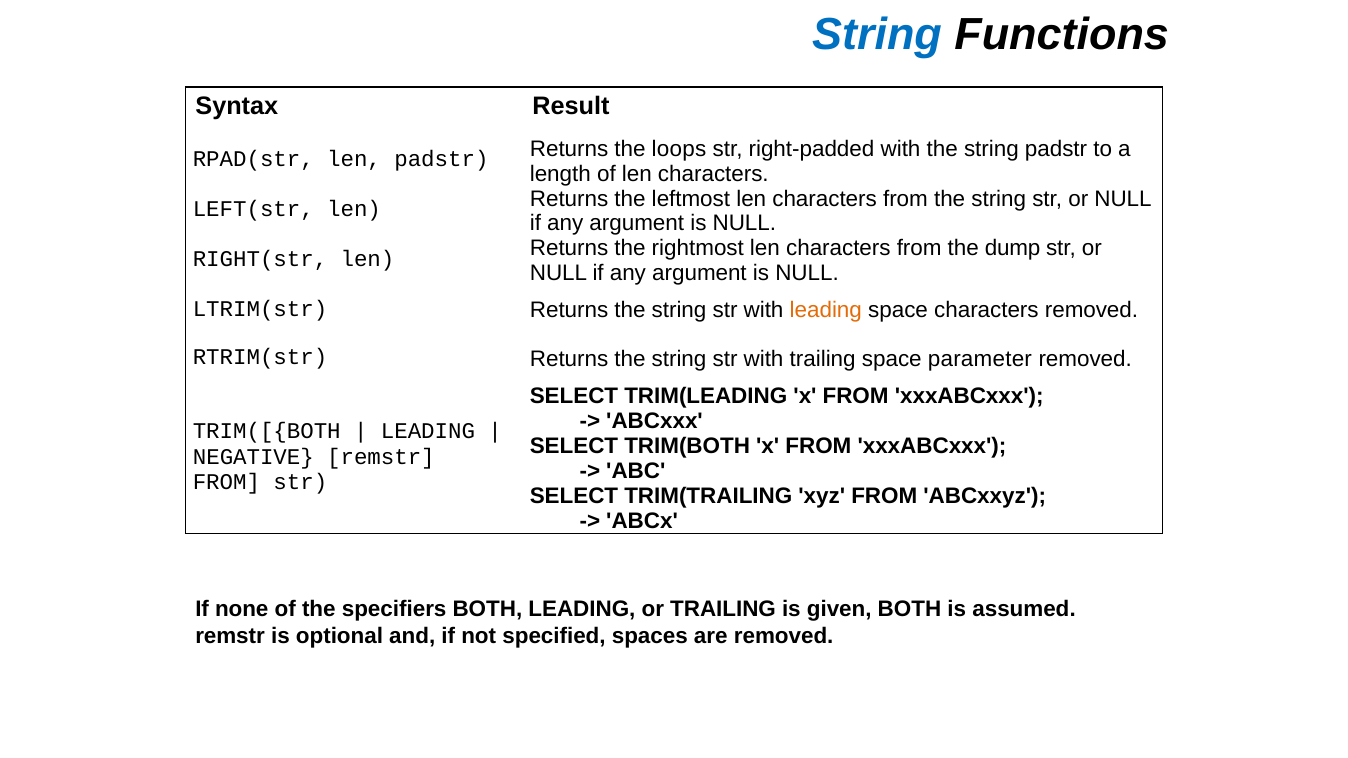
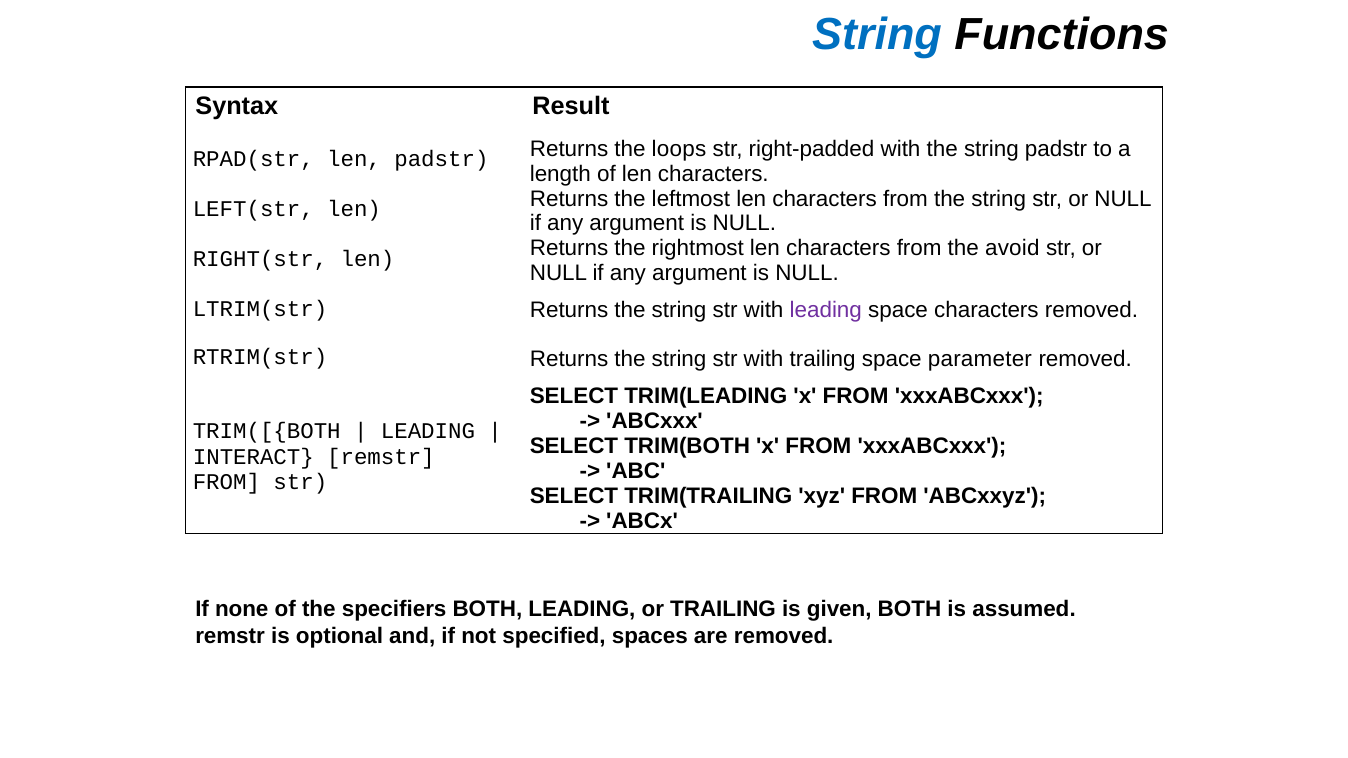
dump: dump -> avoid (1012, 249)
leading colour: orange -> purple (826, 311)
NEGATIVE: NEGATIVE -> INTERACT (253, 457)
